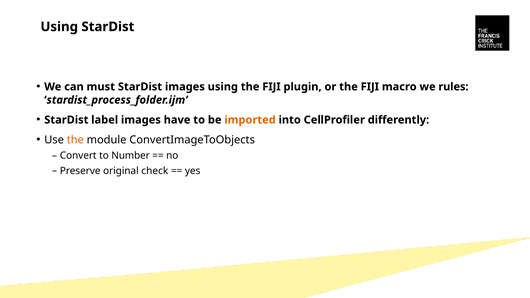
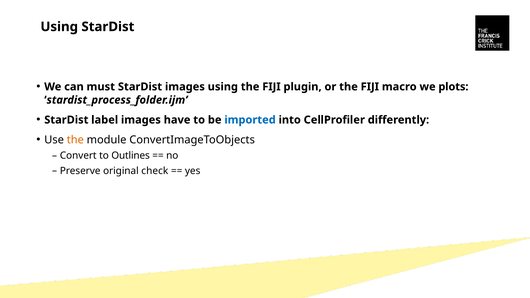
rules: rules -> plots (453, 87)
imported colour: orange -> blue (250, 120)
Number: Number -> Outlines (131, 156)
